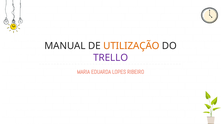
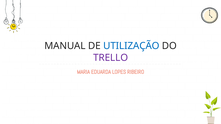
UTILIZAÇÃO colour: orange -> blue (131, 46)
